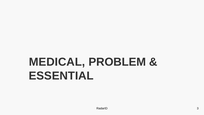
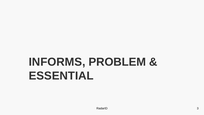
MEDICAL: MEDICAL -> INFORMS (57, 62)
